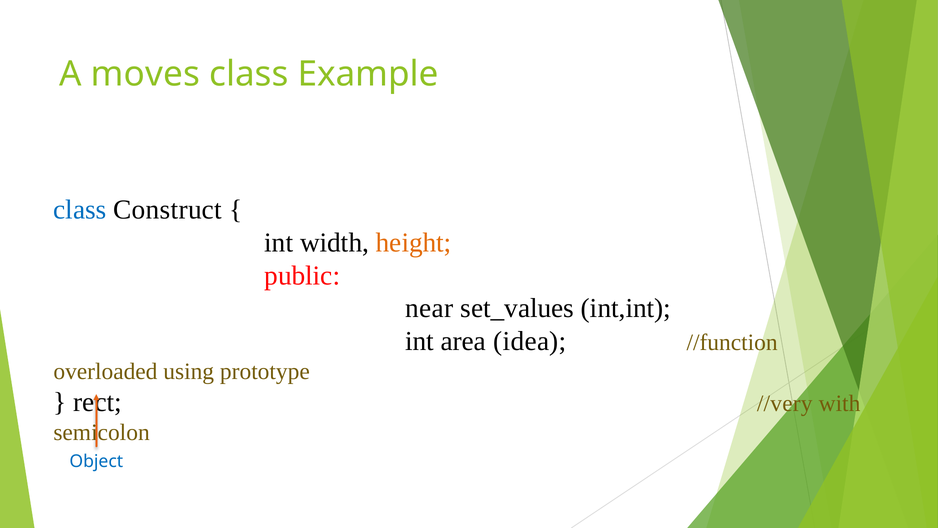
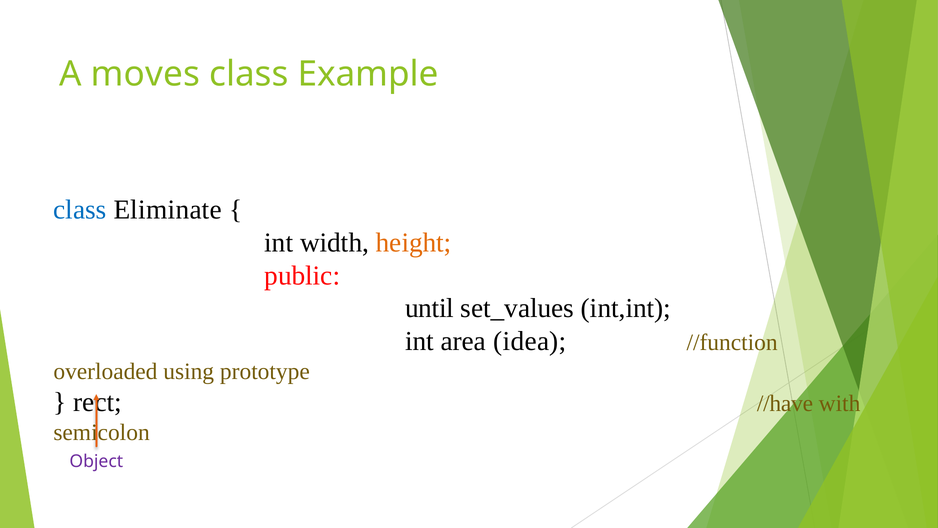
Construct: Construct -> Eliminate (168, 210)
near: near -> until (430, 308)
//very: //very -> //have (785, 403)
Object colour: blue -> purple (96, 461)
